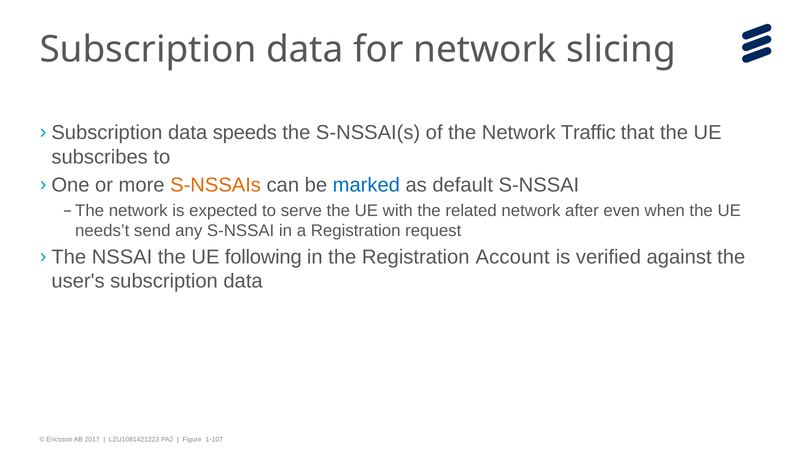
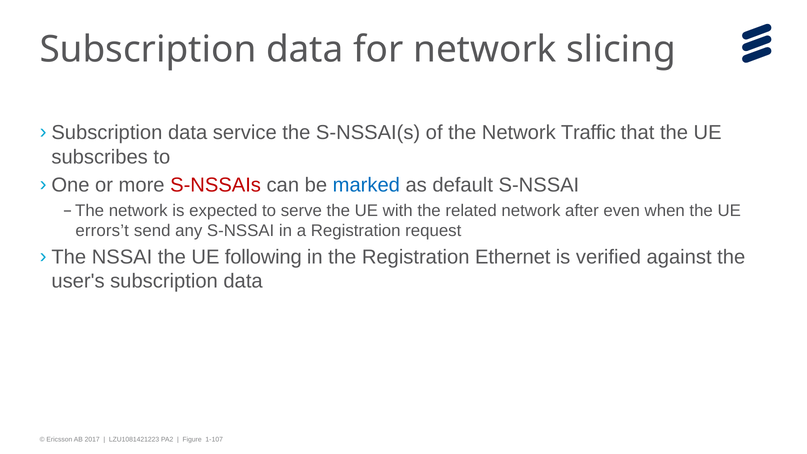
speeds: speeds -> service (245, 133)
S-NSSAIs colour: orange -> red (216, 185)
needs’t: needs’t -> errors’t (102, 231)
Account: Account -> Ethernet (513, 257)
